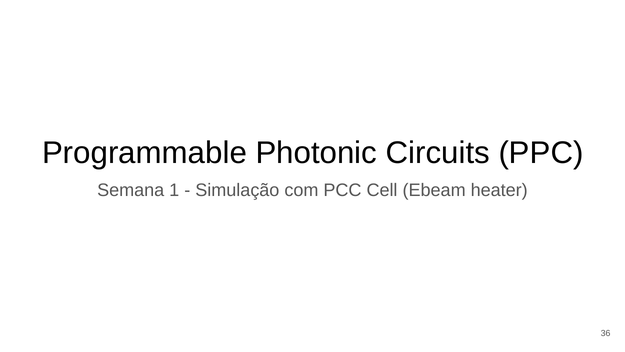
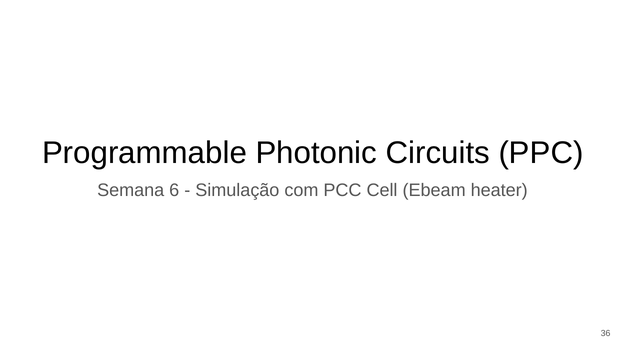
1: 1 -> 6 (174, 190)
